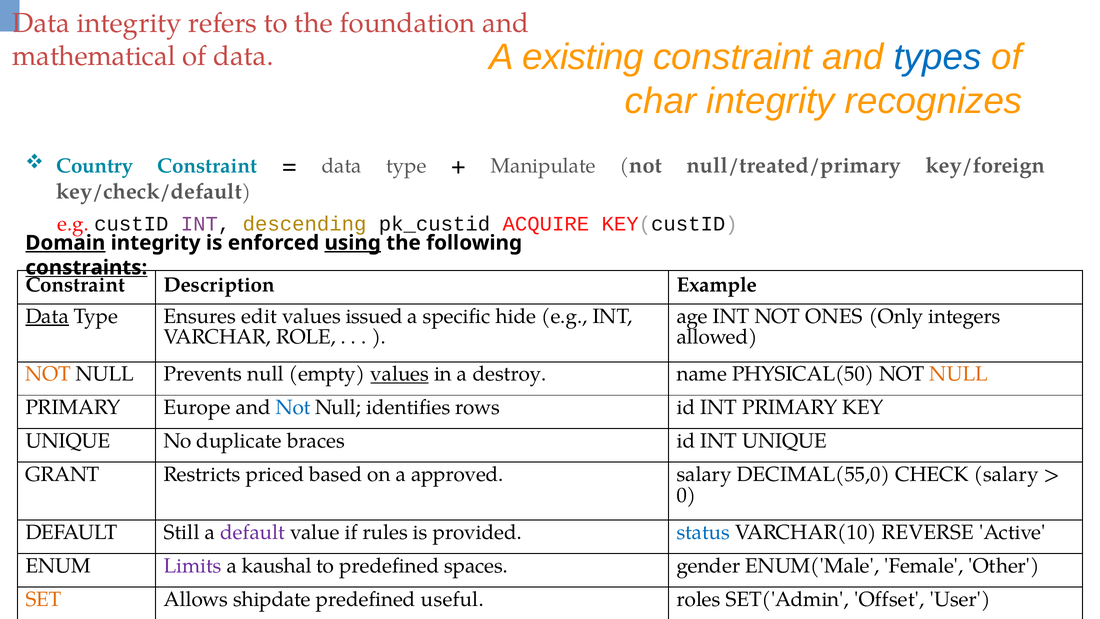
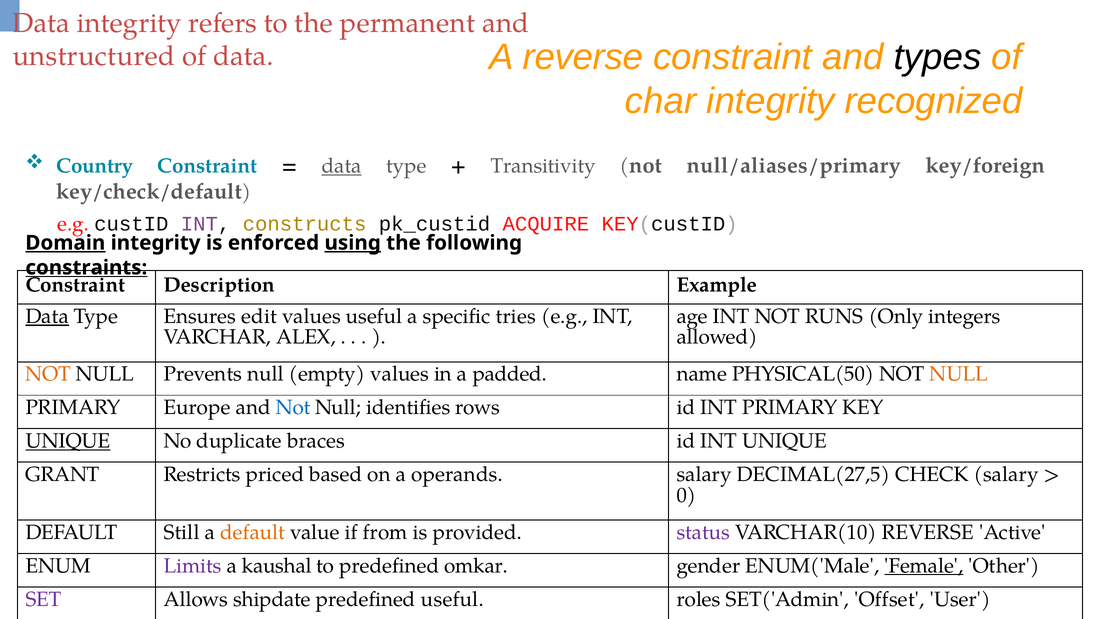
foundation: foundation -> permanent (407, 23)
A existing: existing -> reverse (583, 57)
types colour: blue -> black (938, 57)
mathematical: mathematical -> unstructured (94, 56)
recognizes: recognizes -> recognized (934, 101)
data underline: none -> present (342, 166)
Manipulate: Manipulate -> Transitivity (543, 166)
null/treated/primary: null/treated/primary -> null/aliases/primary (794, 166)
descending: descending -> constructs (305, 224)
values issued: issued -> useful (374, 316)
hide: hide -> tries (516, 316)
ONES: ONES -> RUNS (834, 316)
ROLE: ROLE -> ALEX (306, 337)
values underline: present -> none (400, 374)
destroy: destroy -> padded (510, 374)
UNIQUE underline: none -> present (68, 441)
approved: approved -> operands (457, 474)
DECIMAL(55,0: DECIMAL(55,0 -> DECIMAL(27,5 (813, 474)
default colour: purple -> orange (253, 532)
rules: rules -> from (385, 532)
status colour: blue -> purple (703, 532)
spaces: spaces -> omkar (476, 566)
Female underline: none -> present (924, 566)
SET colour: orange -> purple (44, 599)
